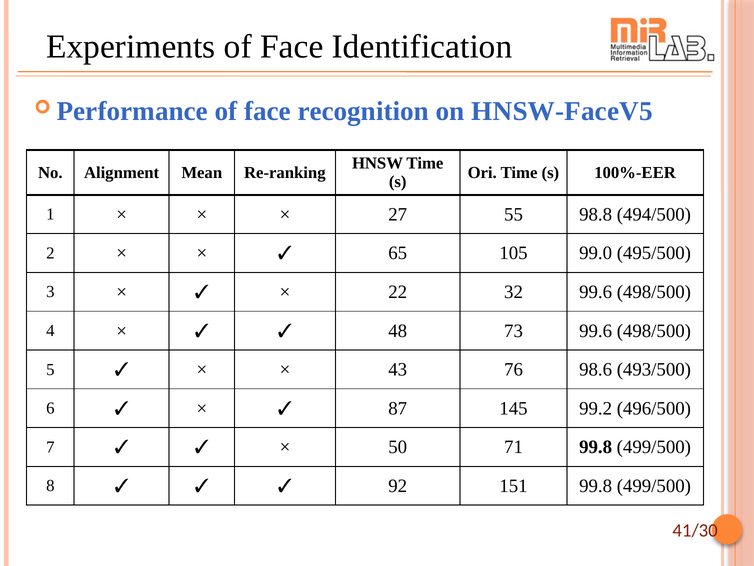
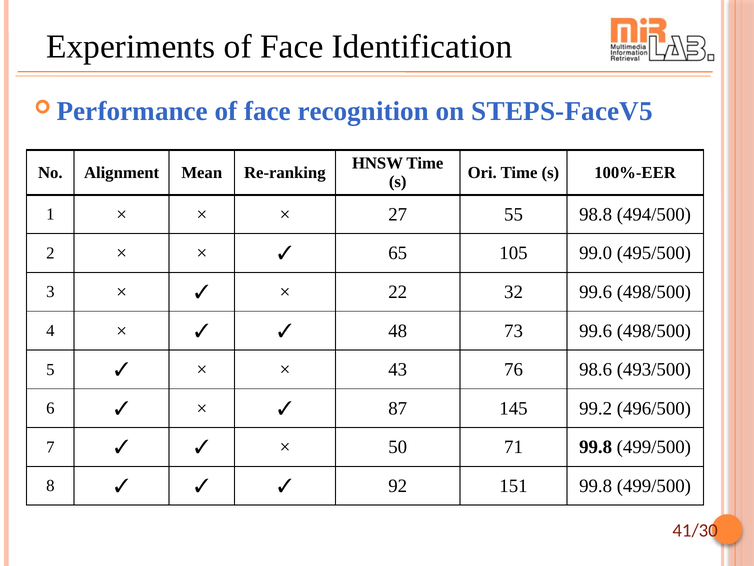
HNSW-FaceV5: HNSW-FaceV5 -> STEPS-FaceV5 (562, 111)
